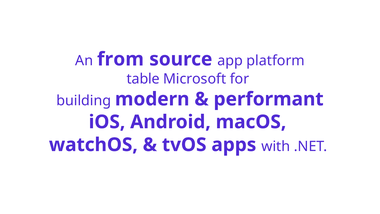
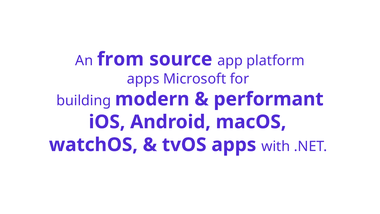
table: table -> apps (143, 79)
